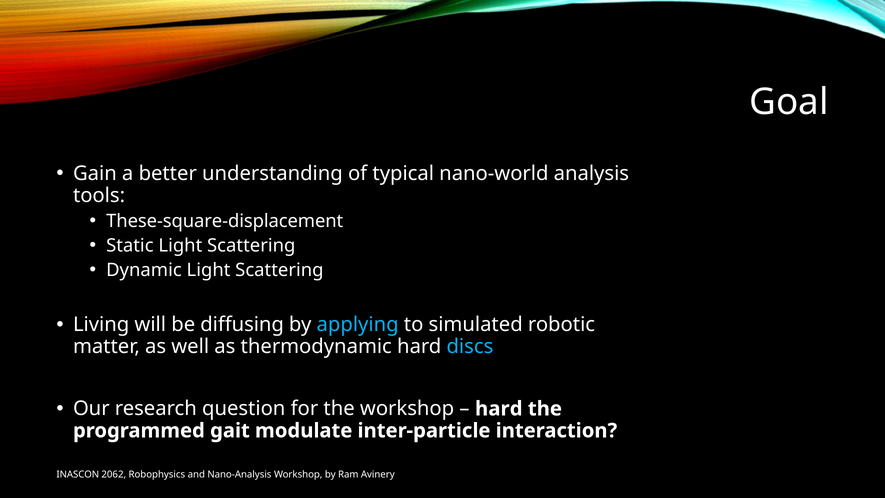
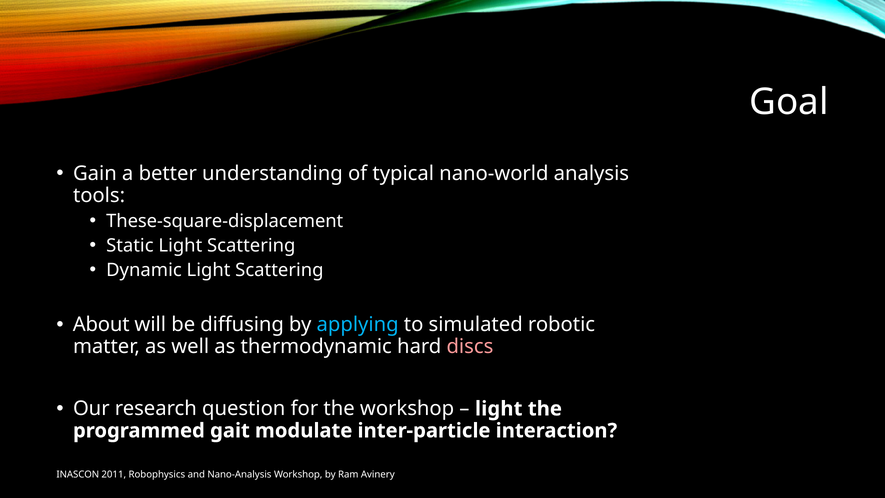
Living: Living -> About (101, 325)
discs colour: light blue -> pink (470, 346)
hard: hard -> light (499, 409)
2062: 2062 -> 2011 (114, 475)
